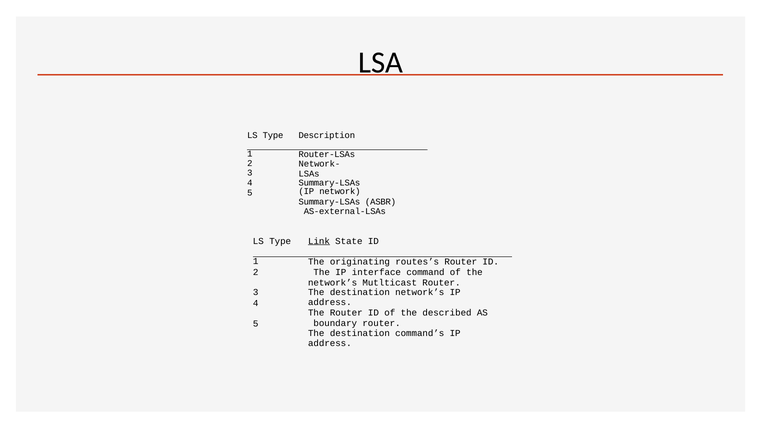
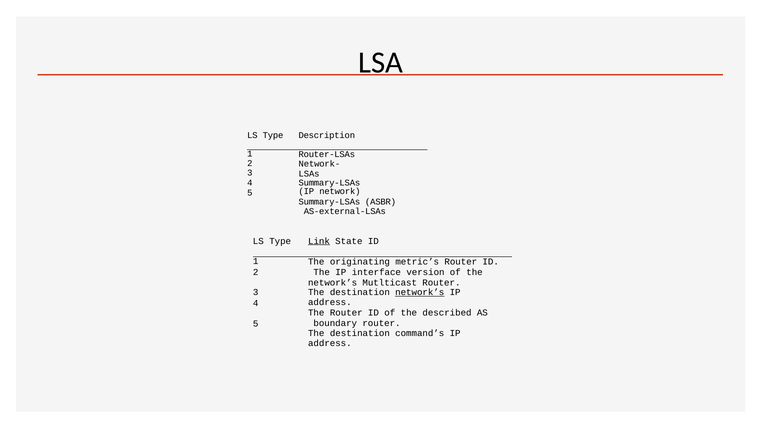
routes’s: routes’s -> metric’s (417, 262)
command: command -> version (425, 272)
network’s underline: none -> present (420, 292)
